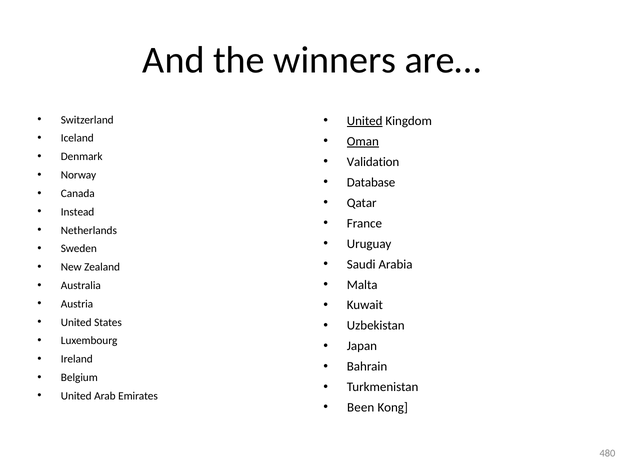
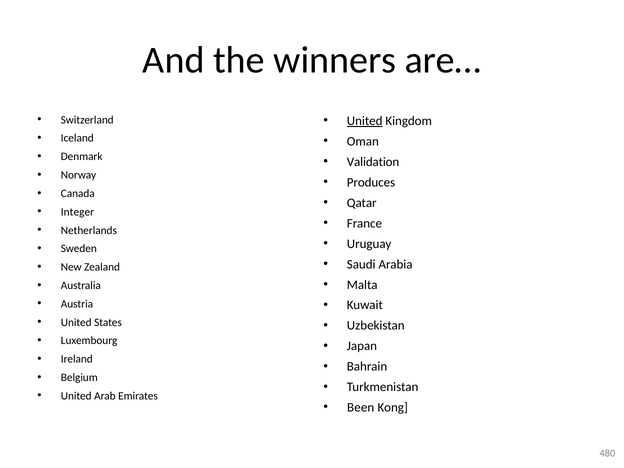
Oman underline: present -> none (363, 141)
Database: Database -> Produces (371, 182)
Instead: Instead -> Integer (78, 212)
